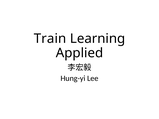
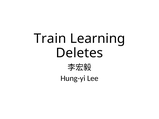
Applied: Applied -> Deletes (79, 53)
